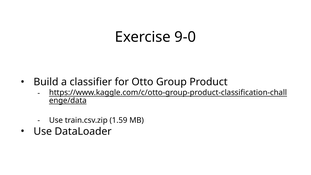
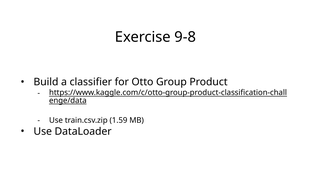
9-0: 9-0 -> 9-8 (185, 37)
